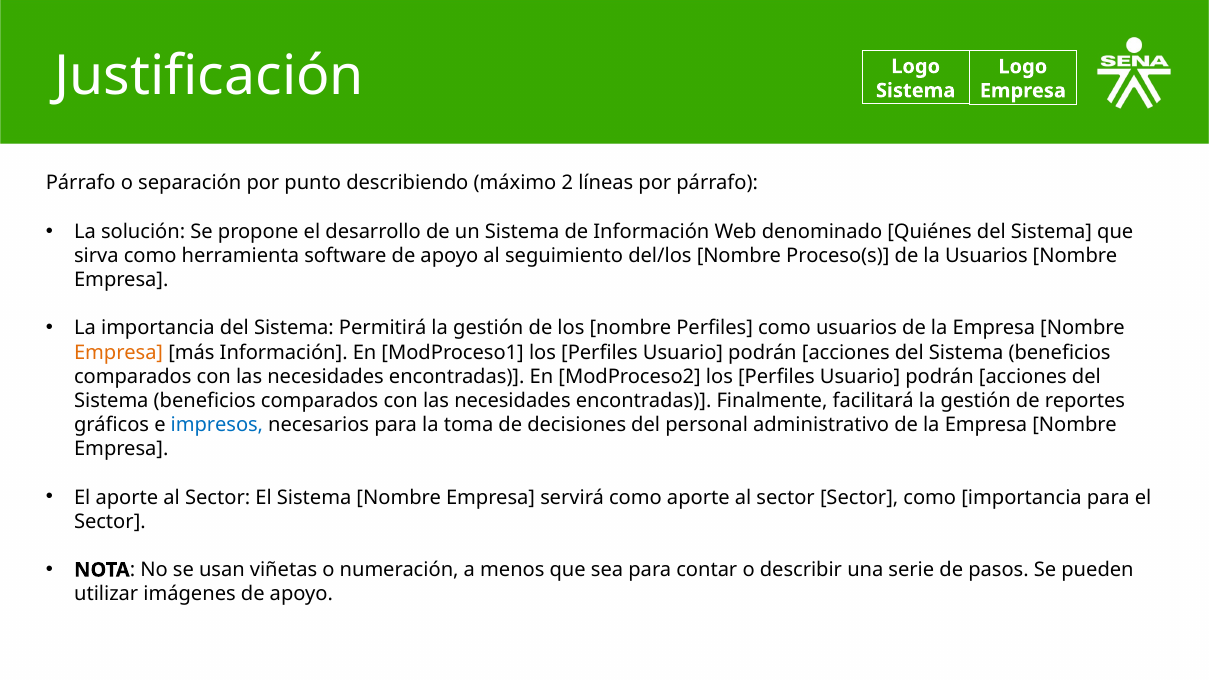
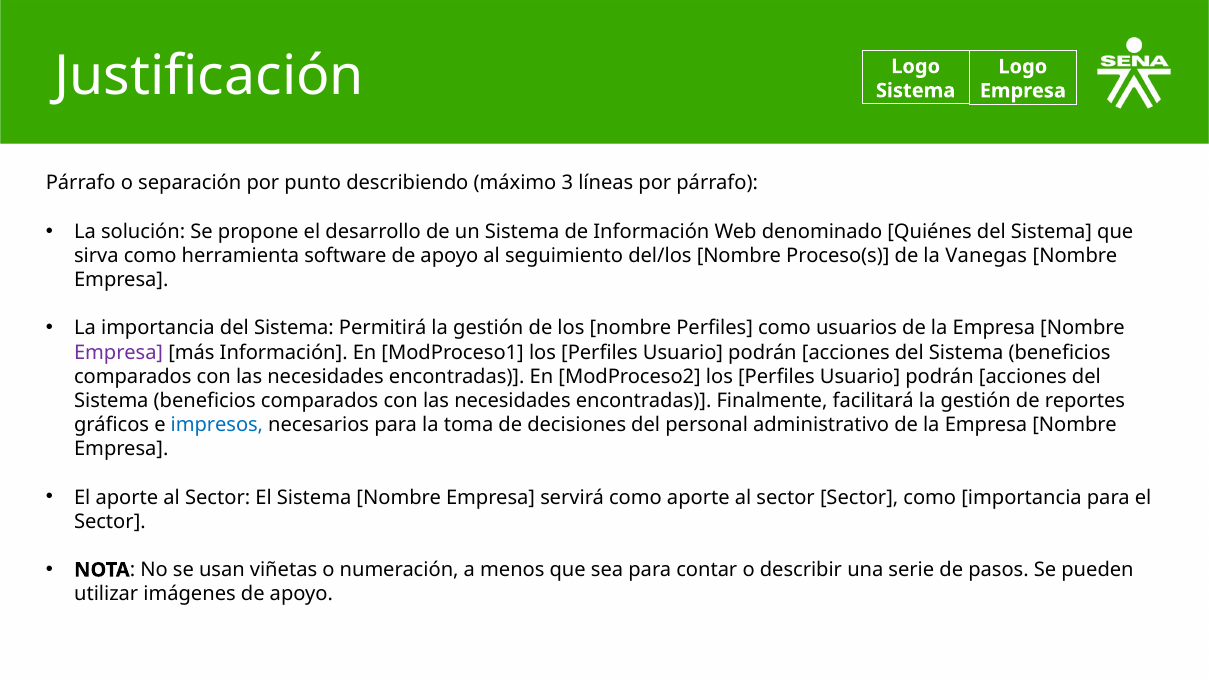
2: 2 -> 3 (567, 183)
la Usuarios: Usuarios -> Vanegas (986, 256)
Empresa colour: orange -> purple (119, 352)
